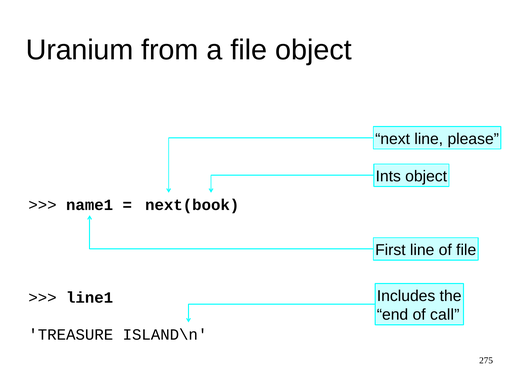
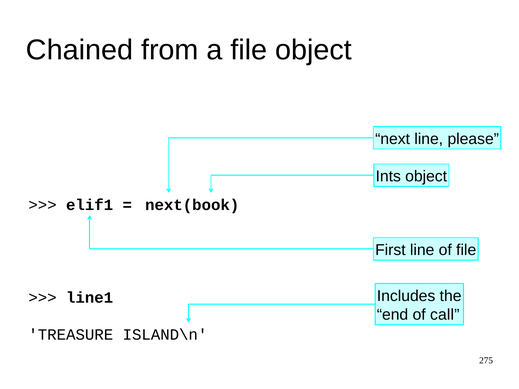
Uranium: Uranium -> Chained (80, 50)
name1: name1 -> elif1 (90, 205)
